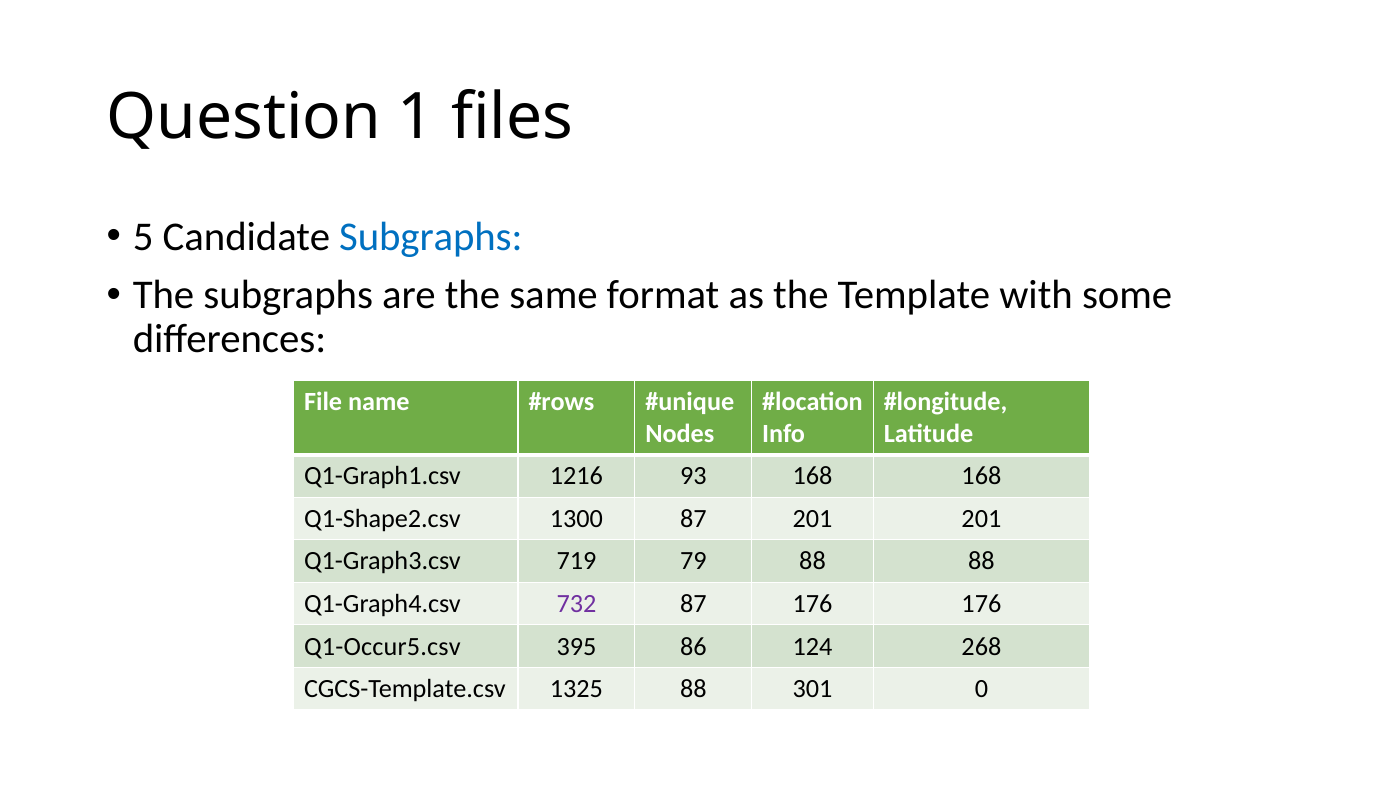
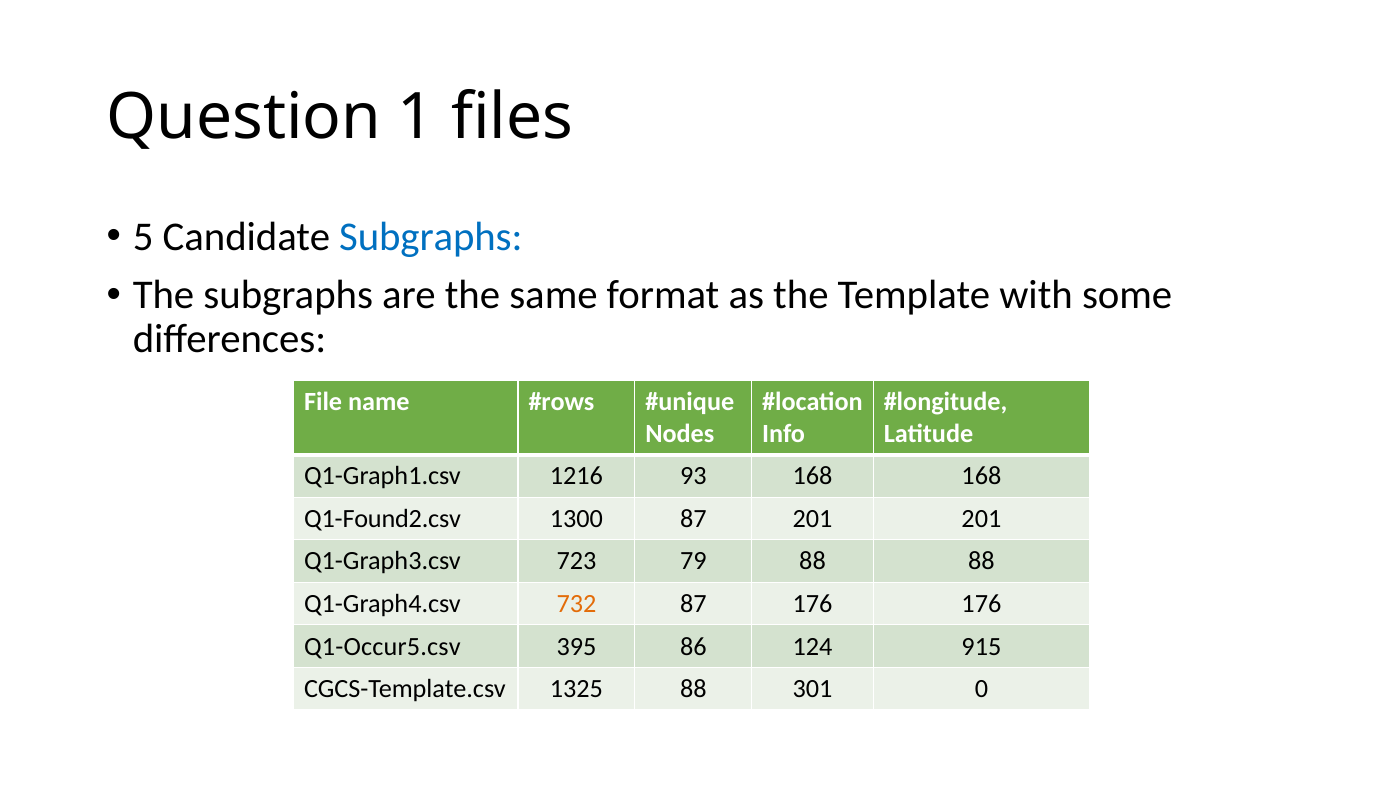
Q1-Shape2.csv: Q1-Shape2.csv -> Q1-Found2.csv (383, 519)
719: 719 -> 723 (576, 561)
732 colour: purple -> orange (576, 604)
268: 268 -> 915 (981, 646)
